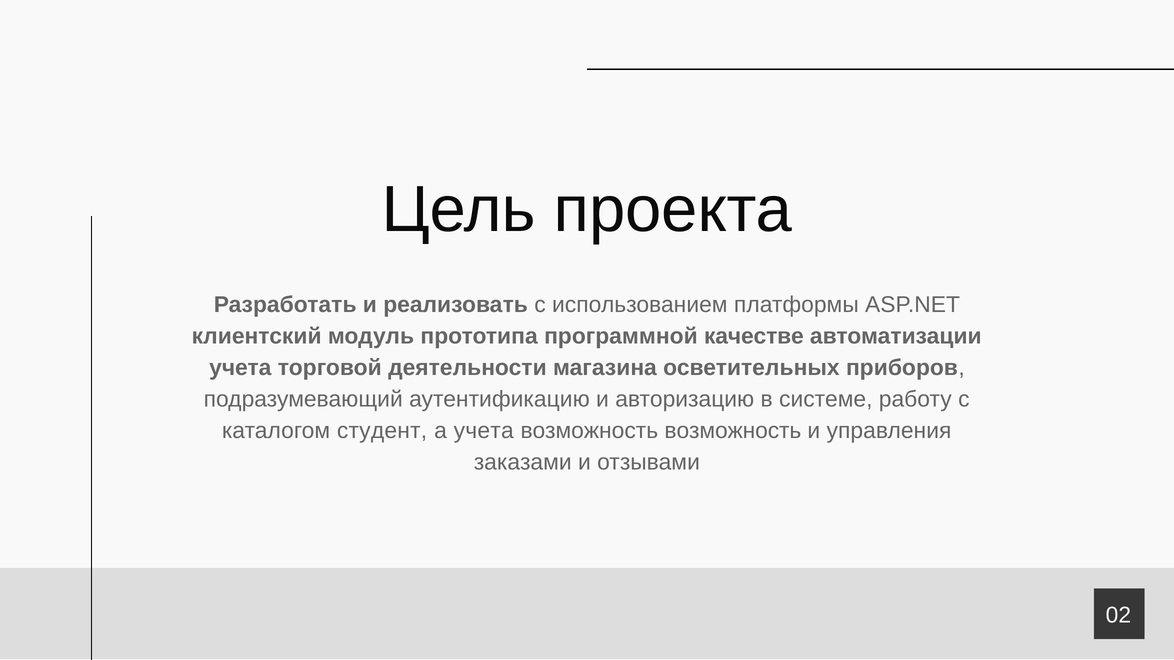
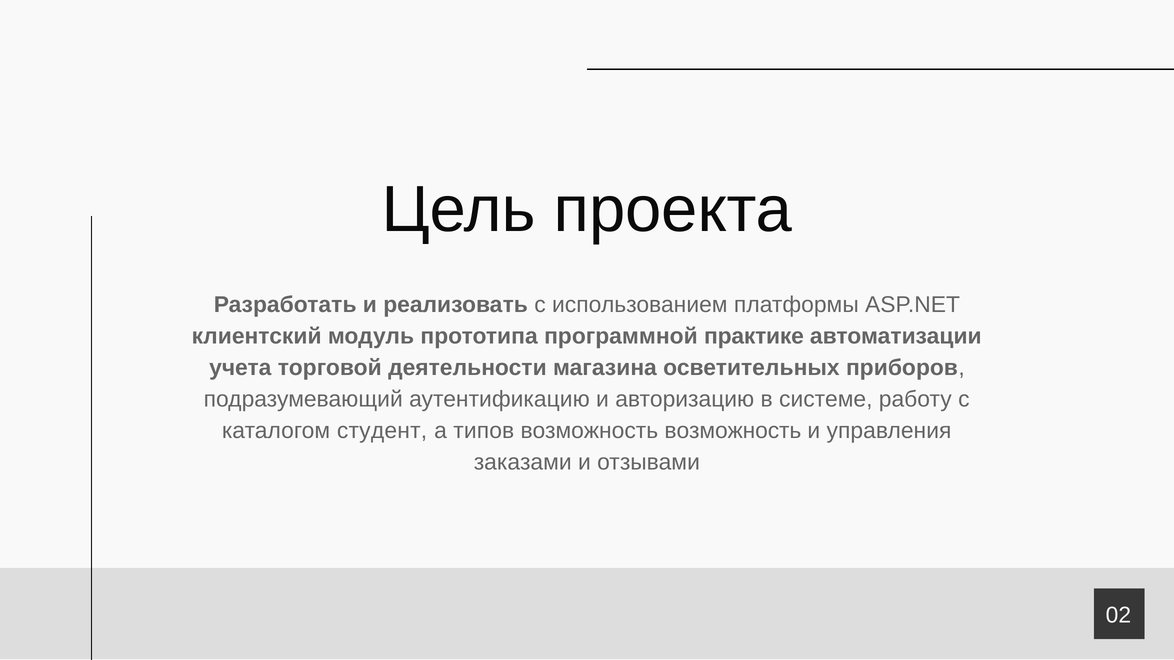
качестве: качестве -> практике (754, 336)
а учета: учета -> типов (484, 431)
